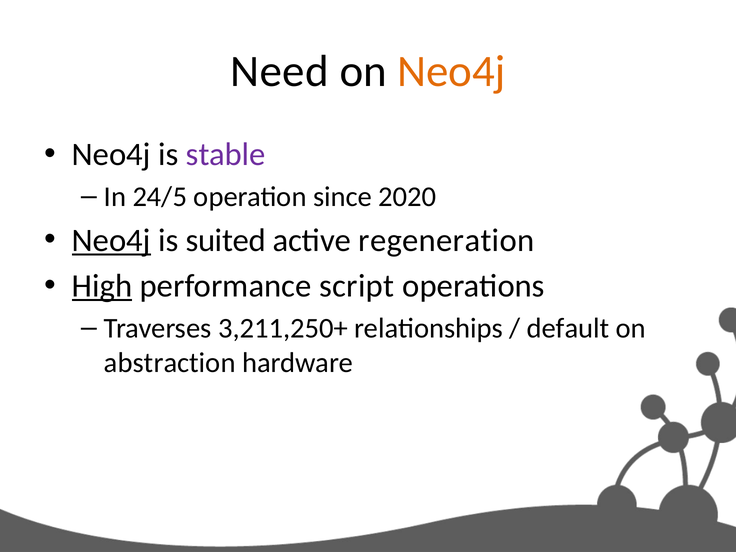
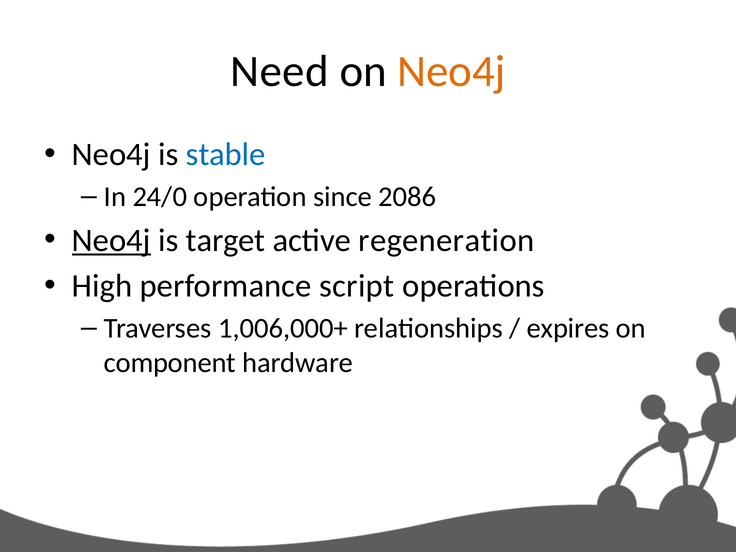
stable colour: purple -> blue (226, 154)
24/5: 24/5 -> 24/0 (160, 197)
2020: 2020 -> 2086 (407, 197)
suited: suited -> target (226, 240)
High underline: present -> none (102, 286)
3,211,250+: 3,211,250+ -> 1,006,000+ (283, 328)
default: default -> expires (568, 328)
abstraction: abstraction -> component (170, 363)
